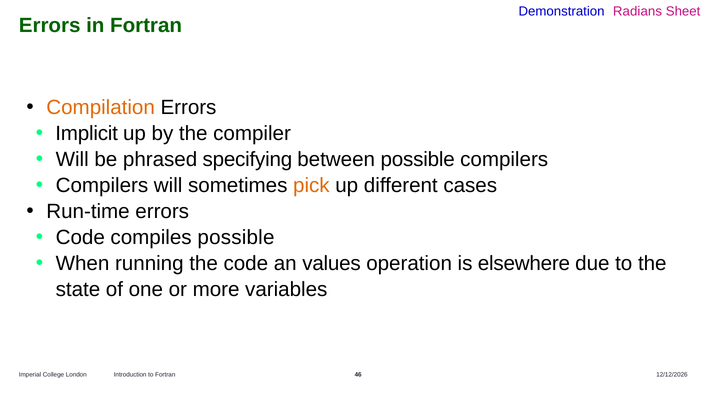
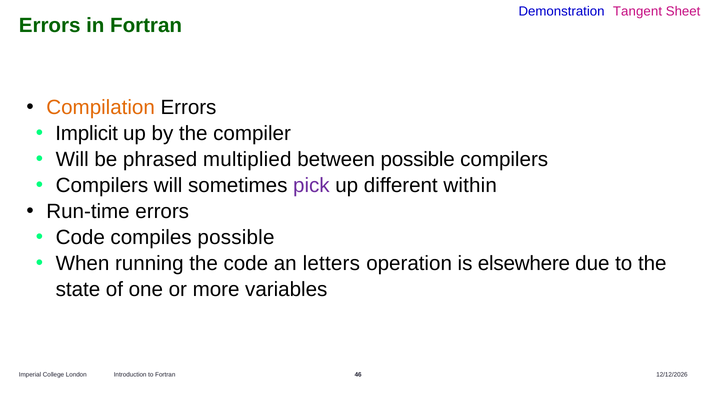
Radians: Radians -> Tangent (637, 11)
specifying: specifying -> multiplied (247, 160)
pick colour: orange -> purple (311, 186)
cases: cases -> within (470, 186)
values: values -> letters (331, 263)
